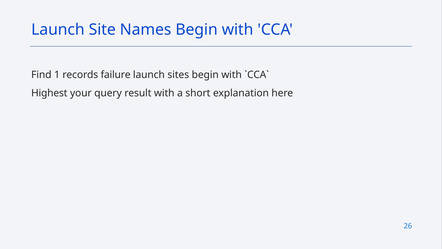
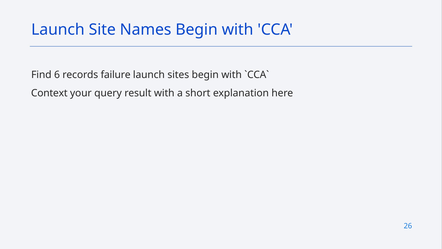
1: 1 -> 6 (57, 75)
Highest: Highest -> Context (49, 93)
